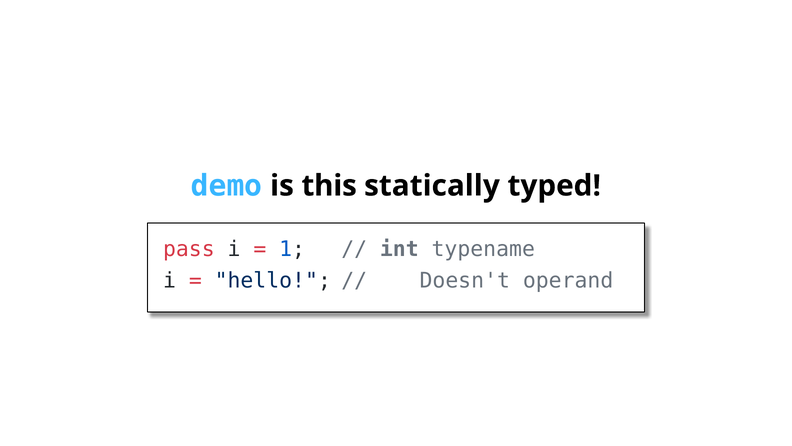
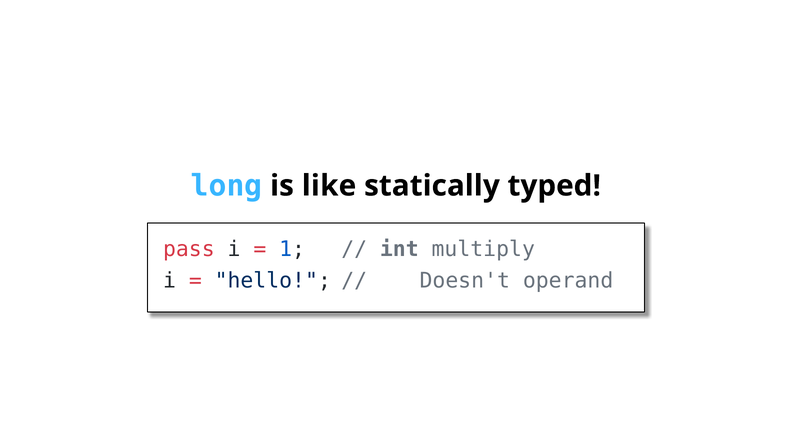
demo: demo -> long (227, 186)
this: this -> like (329, 186)
typename: typename -> multiply (483, 249)
